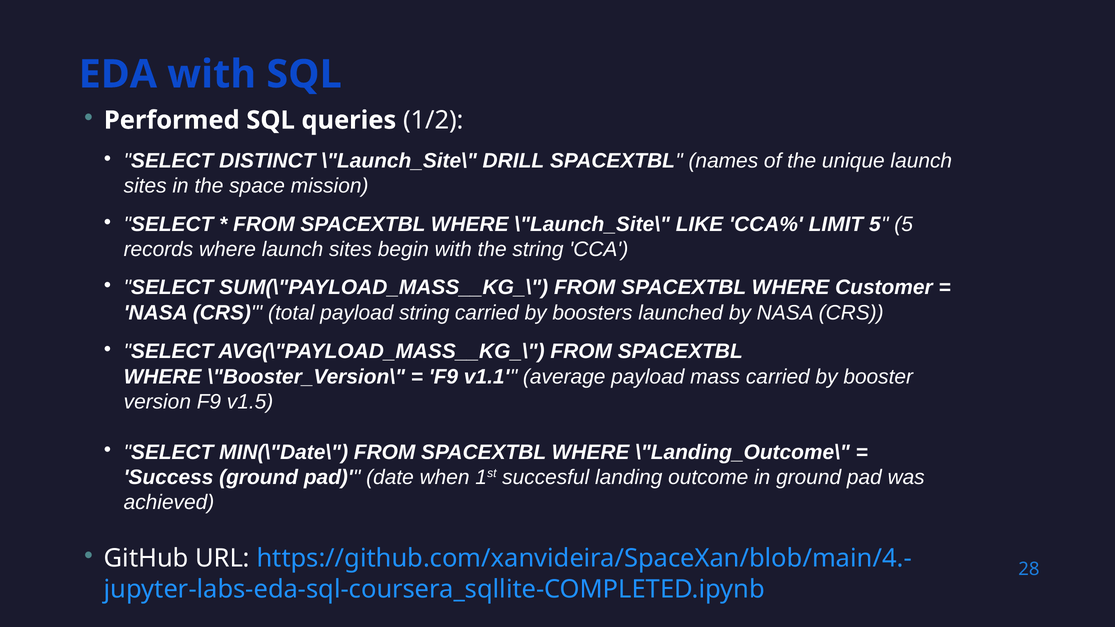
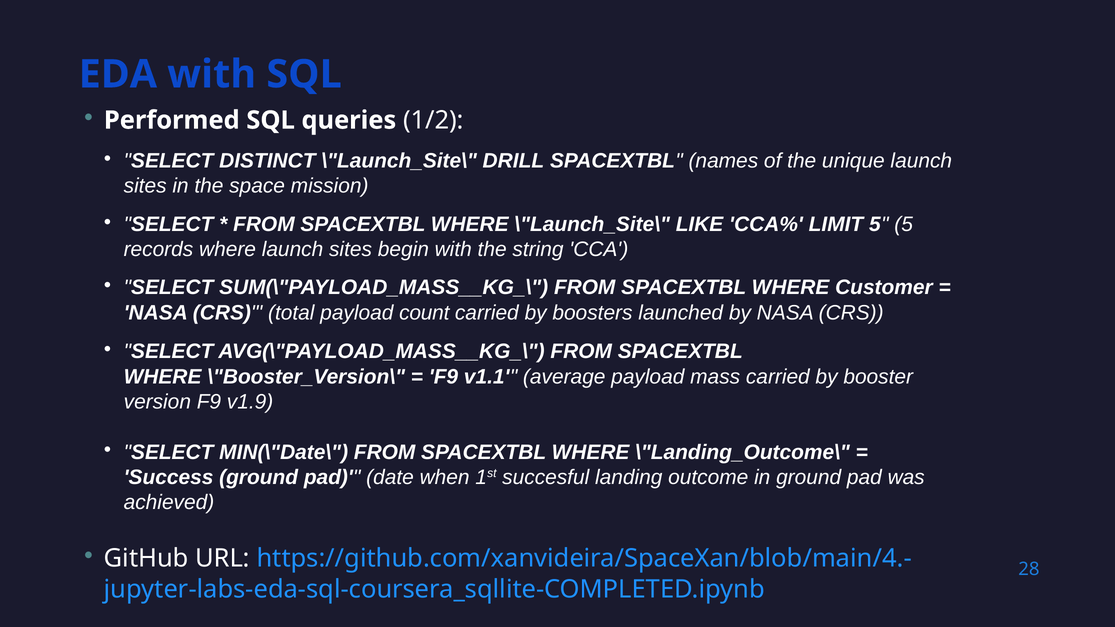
payload string: string -> count (424, 313)
v1.5: v1.5 -> v1.9 (250, 402)
